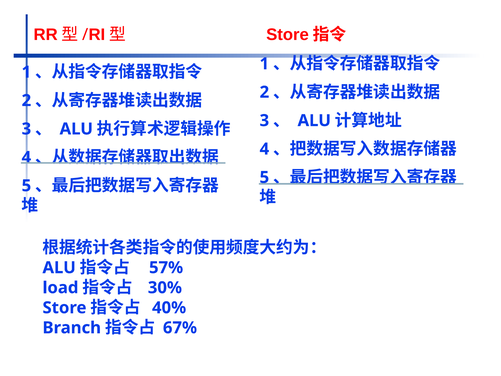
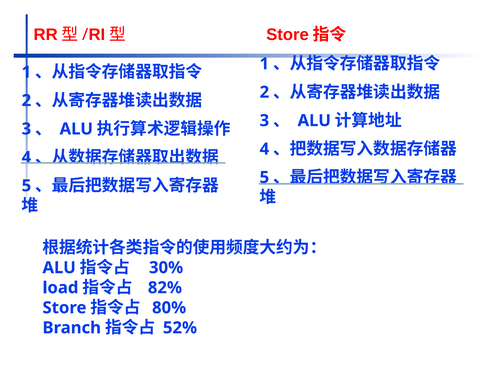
57%: 57% -> 30% (166, 267)
30%: 30% -> 82% (165, 288)
40%: 40% -> 80% (169, 308)
67%: 67% -> 52% (180, 328)
